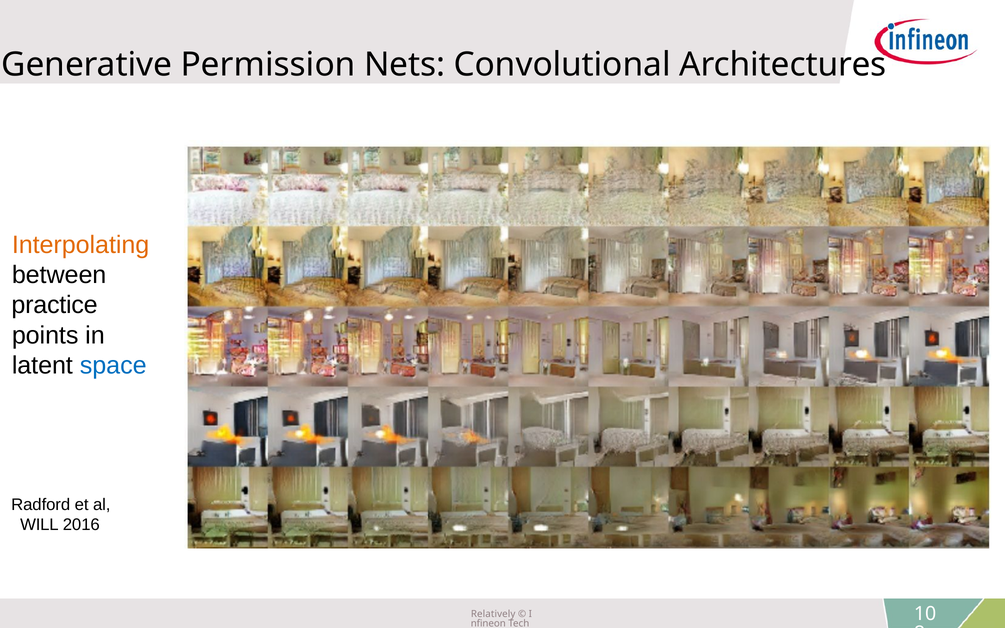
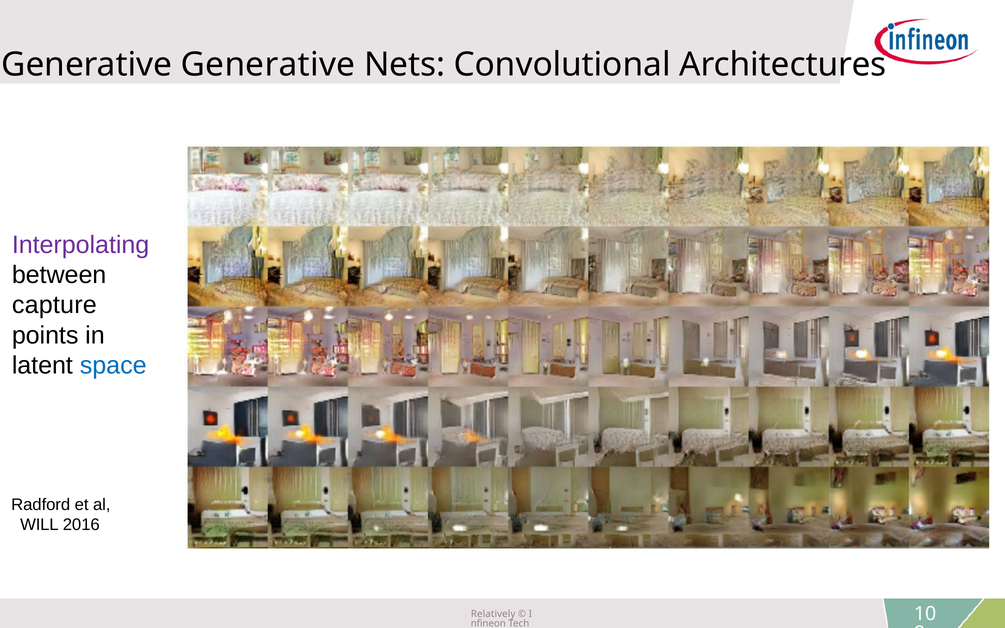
Generative Permission: Permission -> Generative (268, 65)
Interpolating colour: orange -> purple (81, 245)
practice: practice -> capture (54, 305)
